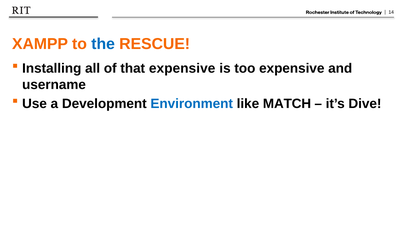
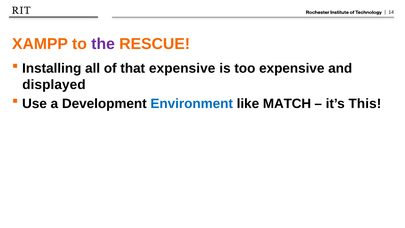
the colour: blue -> purple (103, 44)
username: username -> displayed (54, 85)
Dive: Dive -> This (365, 104)
